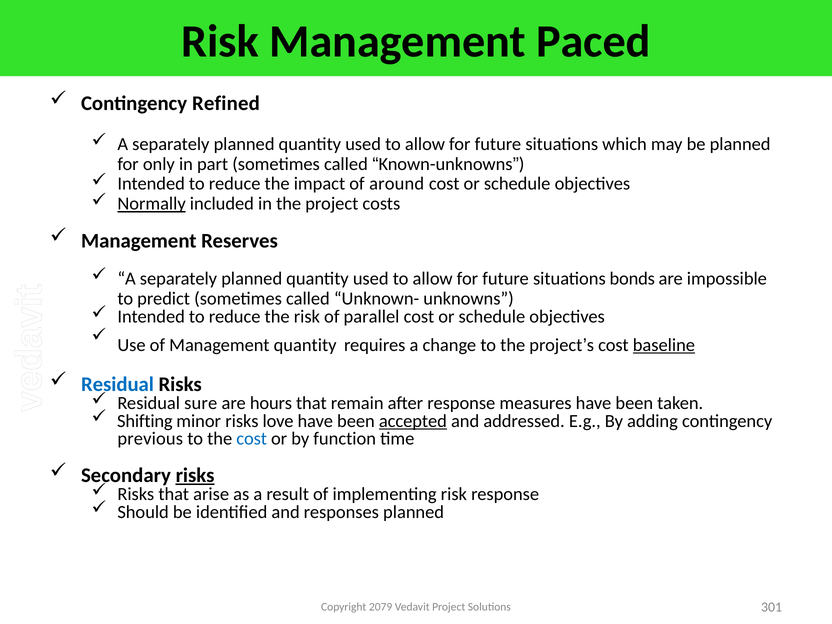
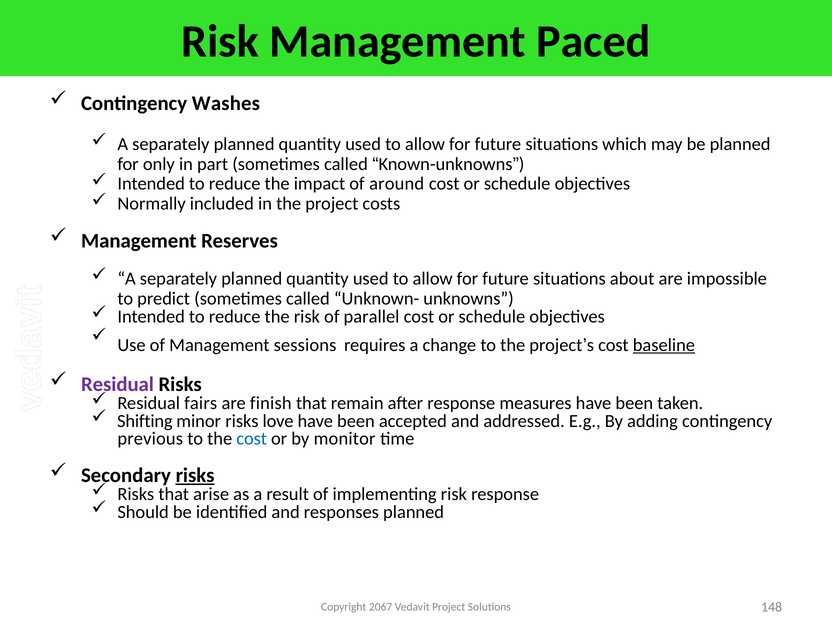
Refined: Refined -> Washes (226, 103)
Normally underline: present -> none (152, 204)
bonds: bonds -> about (632, 279)
Management quantity: quantity -> sessions (305, 345)
Residual colour: blue -> purple (117, 384)
sure: sure -> fairs (201, 403)
hours: hours -> finish (271, 403)
accepted underline: present -> none (413, 421)
function: function -> monitor (345, 439)
2079: 2079 -> 2067 (381, 607)
301: 301 -> 148 (772, 607)
